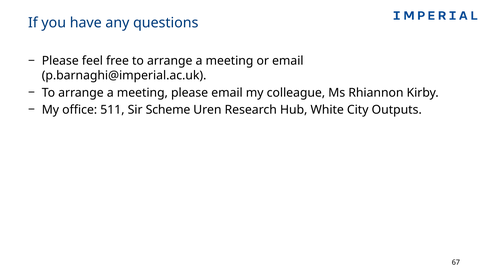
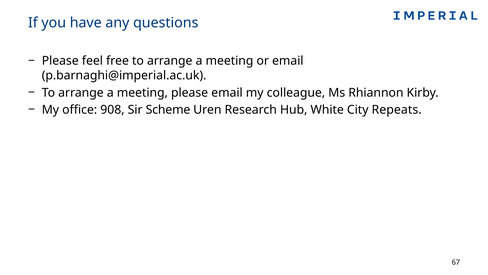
511: 511 -> 908 (112, 110)
Outputs: Outputs -> Repeats (397, 110)
